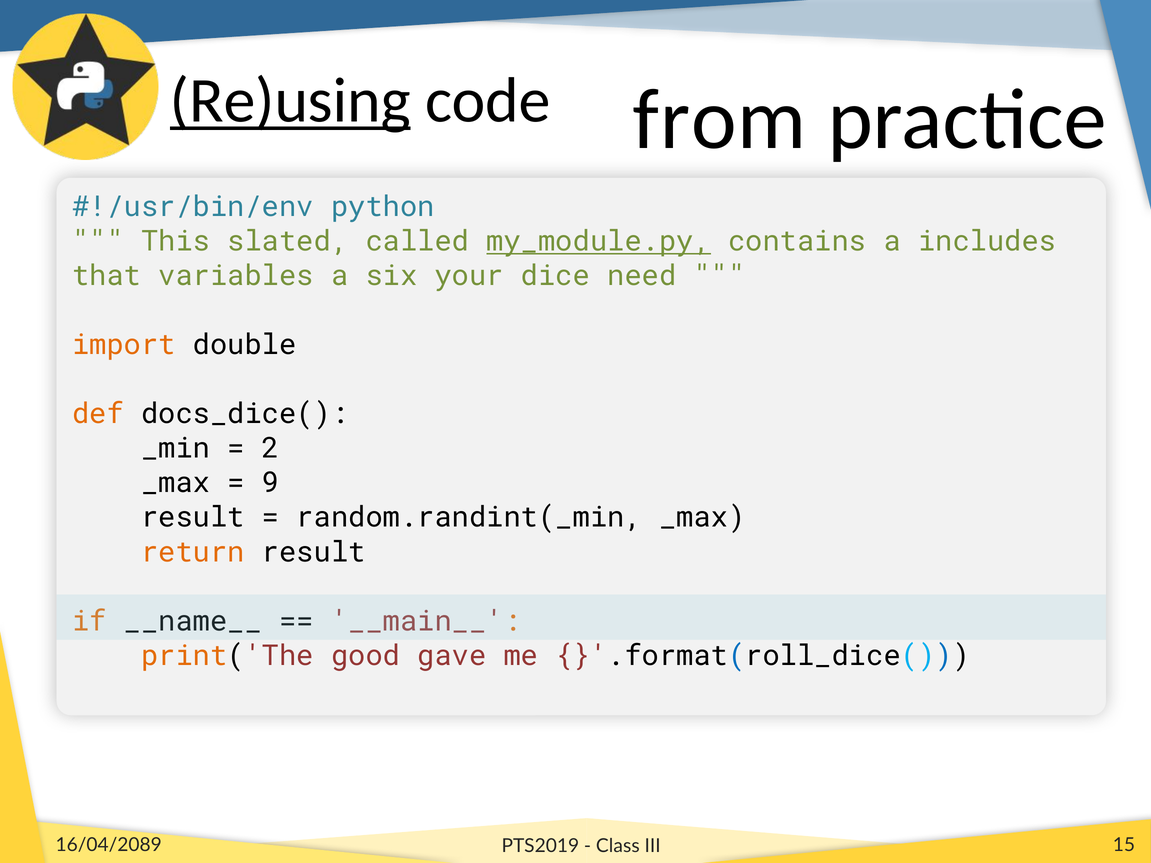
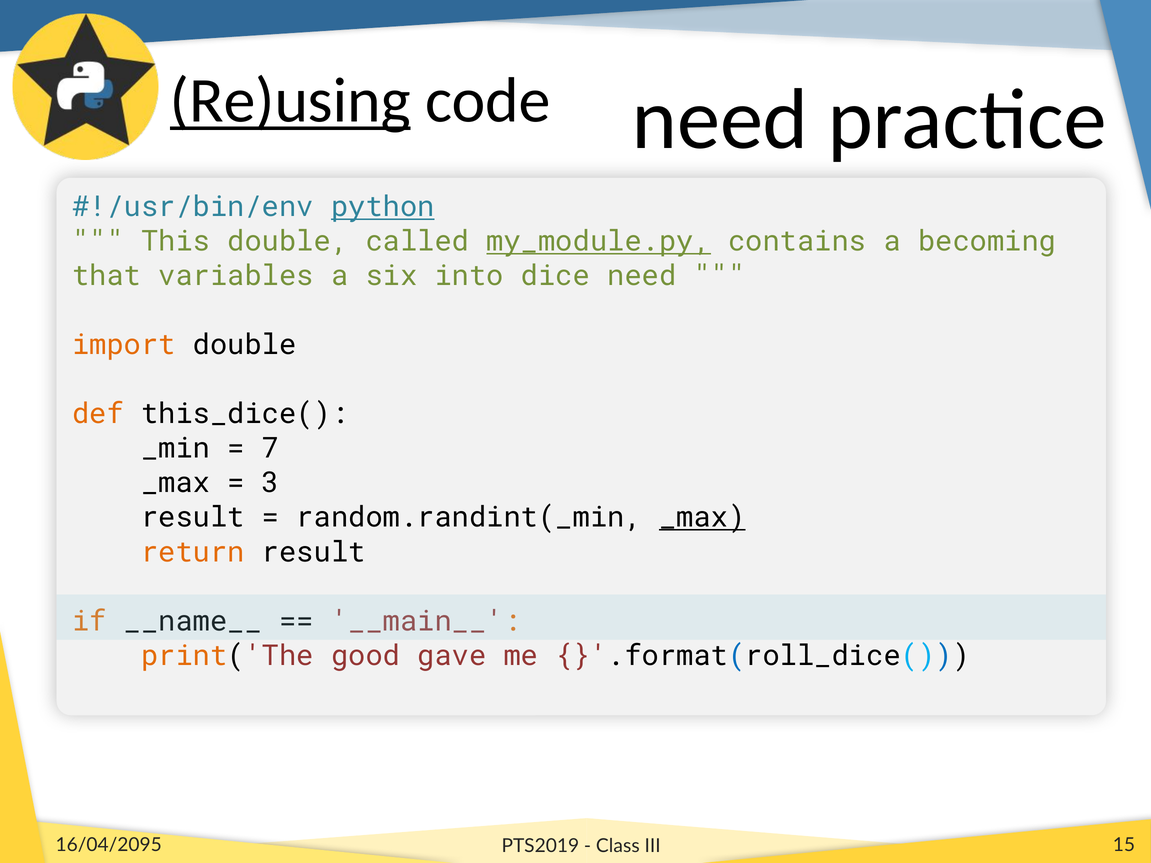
from: from -> need (720, 120)
python underline: none -> present (383, 207)
This slated: slated -> double (288, 241)
includes: includes -> becoming (987, 241)
your: your -> into (469, 276)
docs_dice(: docs_dice( -> this_dice( (245, 414)
2: 2 -> 7 (271, 449)
9: 9 -> 3 (271, 483)
_max underline: none -> present (702, 518)
16/04/2089: 16/04/2089 -> 16/04/2095 (109, 845)
